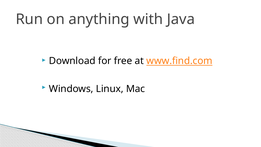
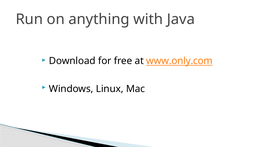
www.find.com: www.find.com -> www.only.com (179, 61)
